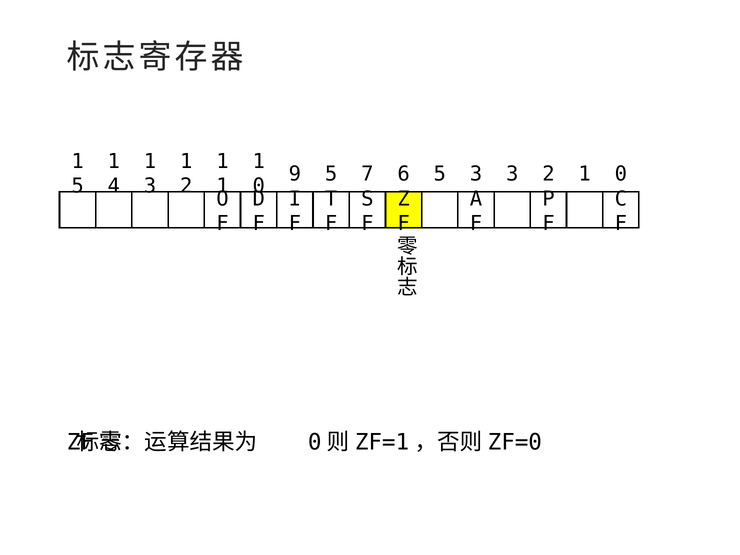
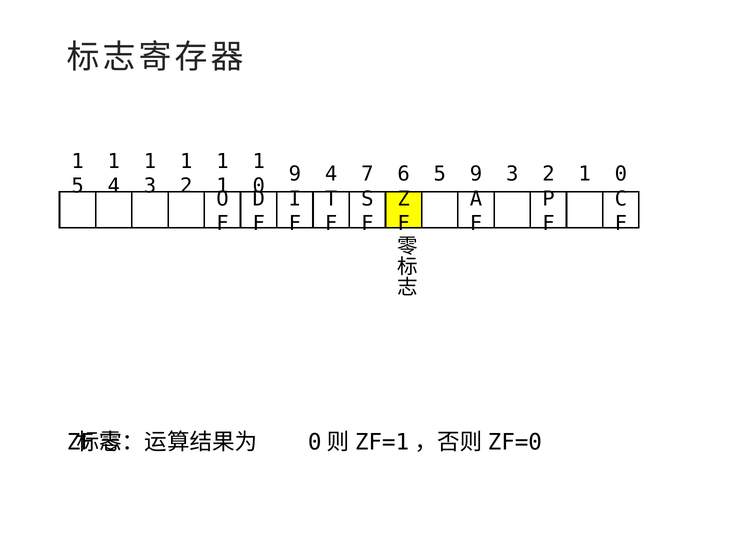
9 5: 5 -> 4 (331, 174)
5 3: 3 -> 9 (476, 174)
